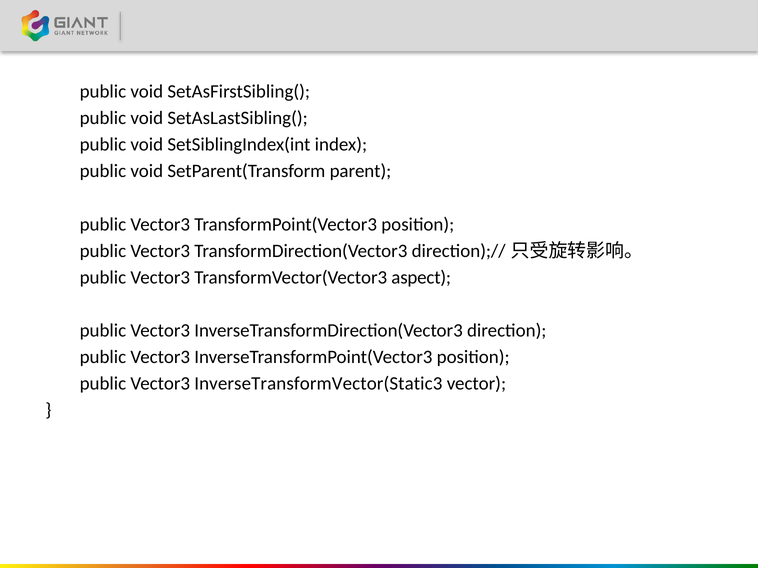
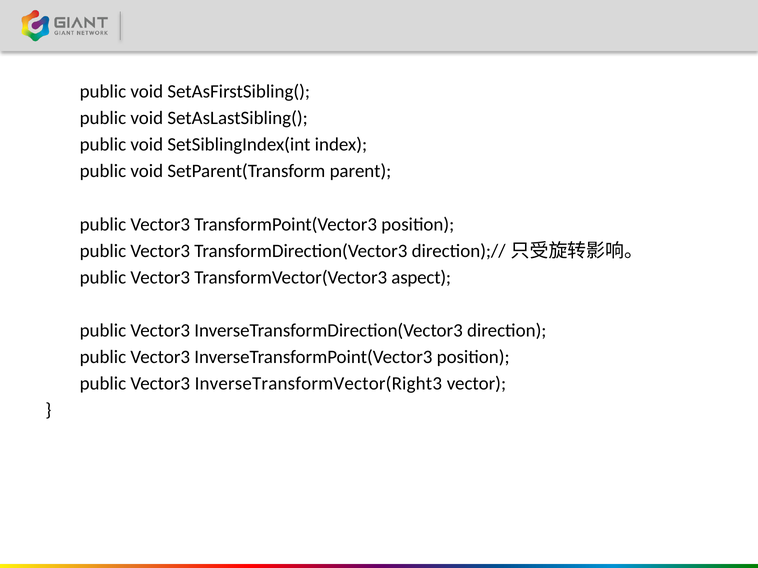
InverseTransformVector(Static3: InverseTransformVector(Static3 -> InverseTransformVector(Right3 (318, 384)
